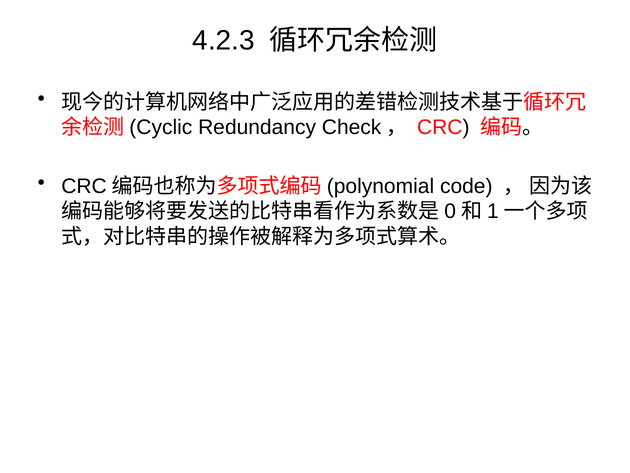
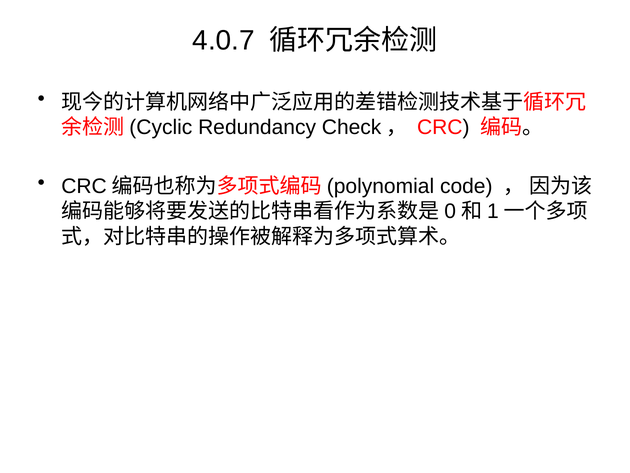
4.2.3: 4.2.3 -> 4.0.7 (224, 40)
